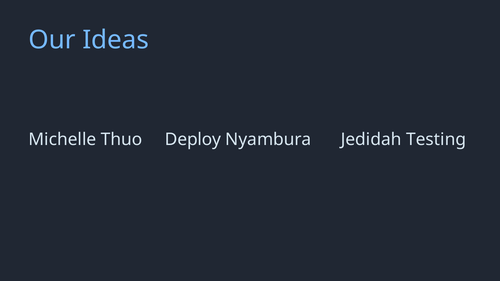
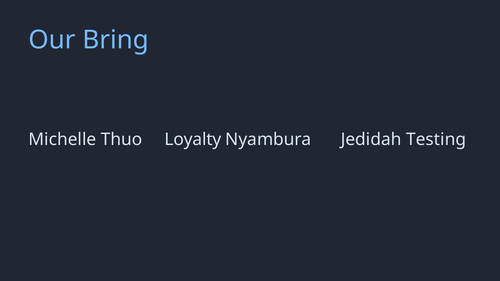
Ideas: Ideas -> Bring (116, 40)
Deploy: Deploy -> Loyalty (193, 140)
